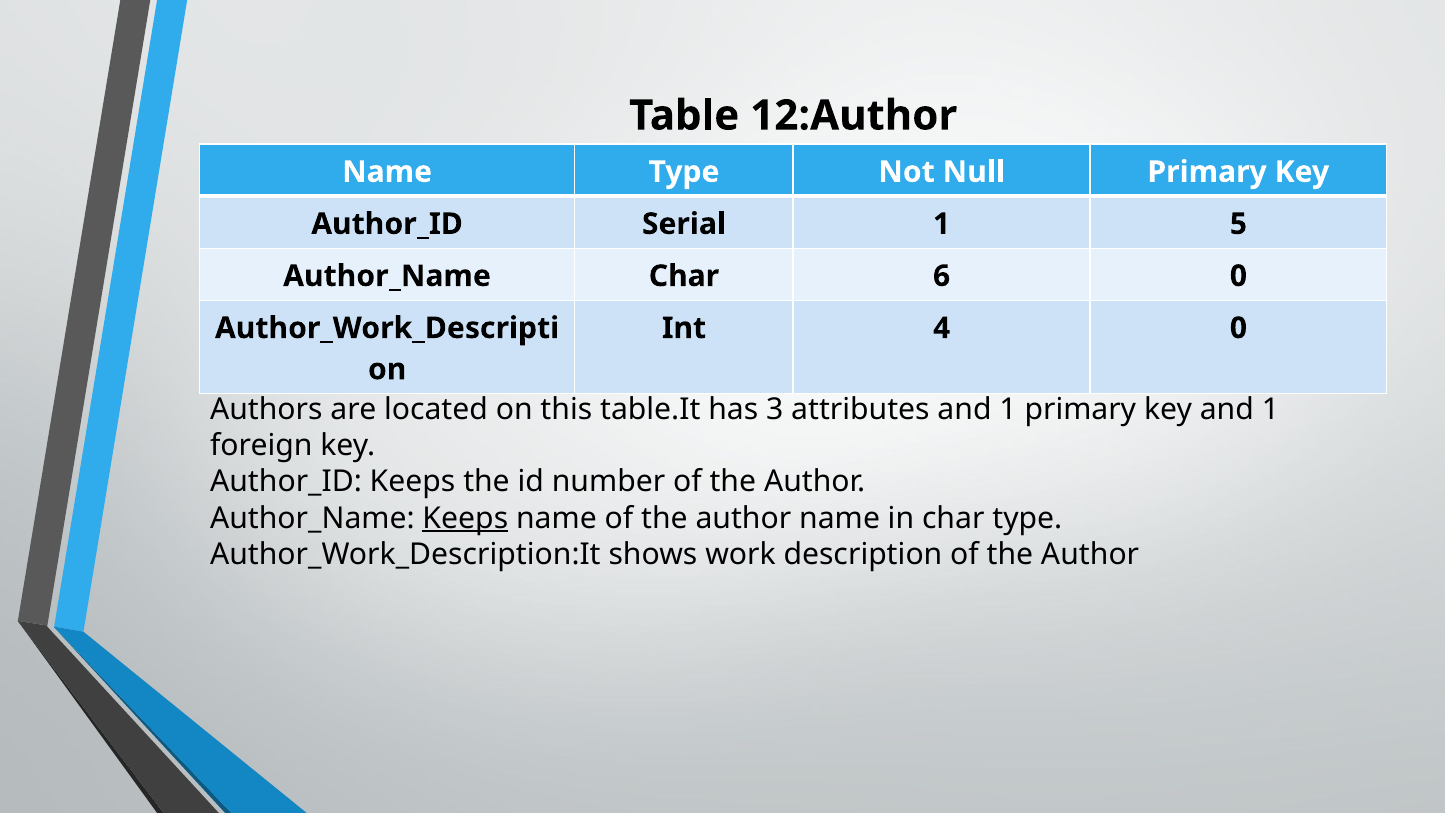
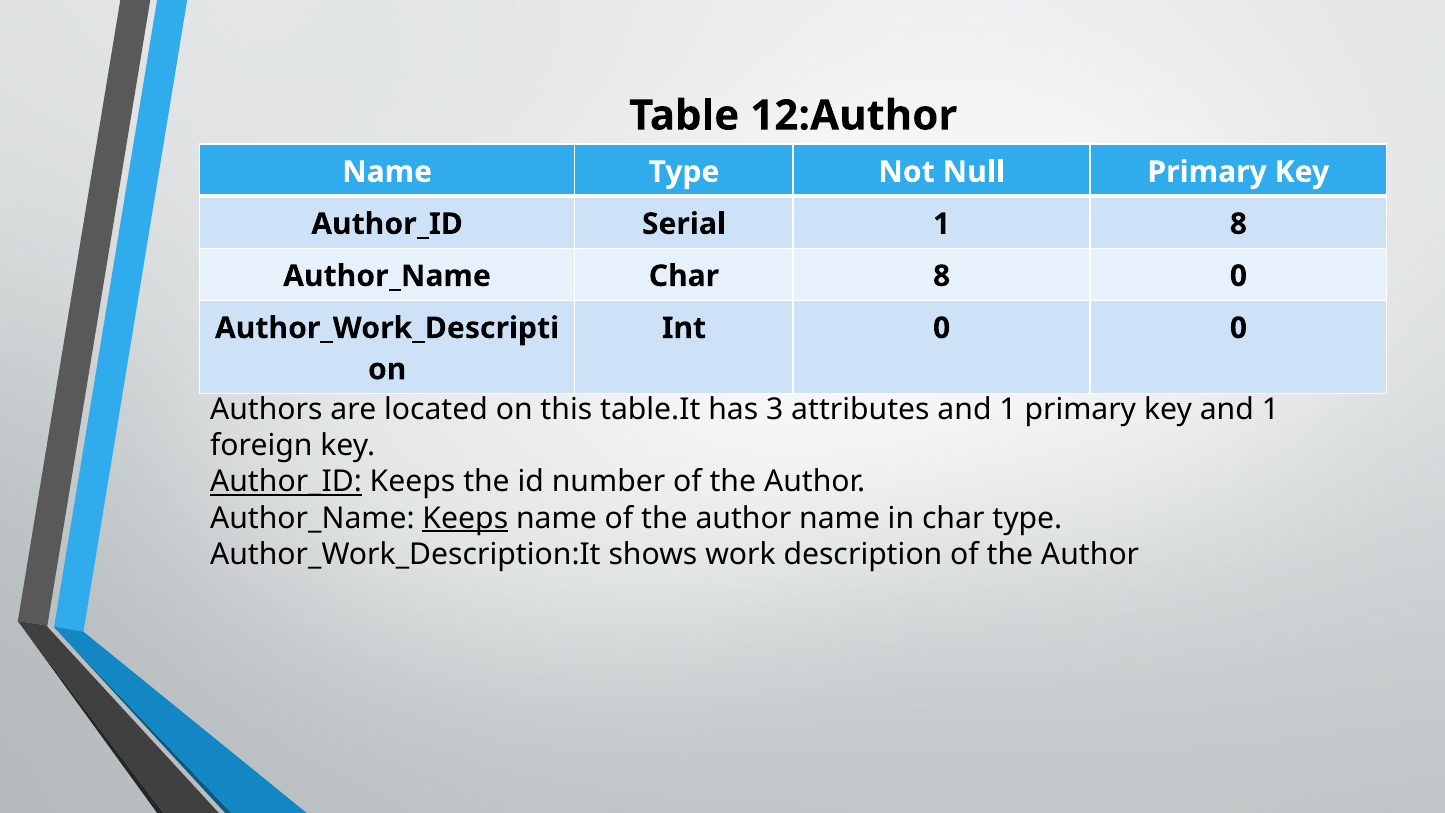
1 5: 5 -> 8 (1238, 224)
Char 6: 6 -> 8 (942, 276)
Int 4: 4 -> 0 (942, 328)
Author_ID underline: none -> present (286, 482)
